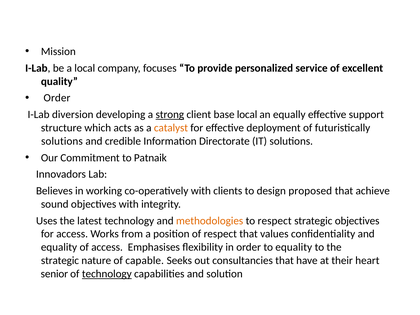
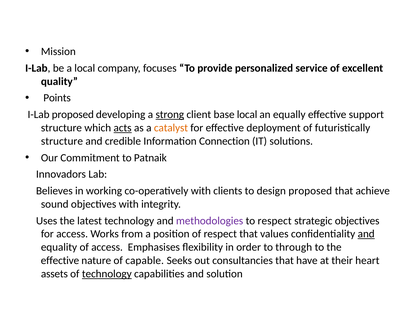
Order: Order -> Points (57, 98)
I-Lab diversion: diversion -> proposed (73, 115)
acts underline: none -> present (123, 128)
solutions: solutions -> structure (62, 141)
Directorate: Directorate -> Connection (224, 141)
methodologies colour: orange -> purple (210, 221)
and underline: none -> present (366, 234)
to equality: equality -> through (294, 247)
strategic: strategic -> effective (60, 261)
senior: senior -> assets (54, 274)
